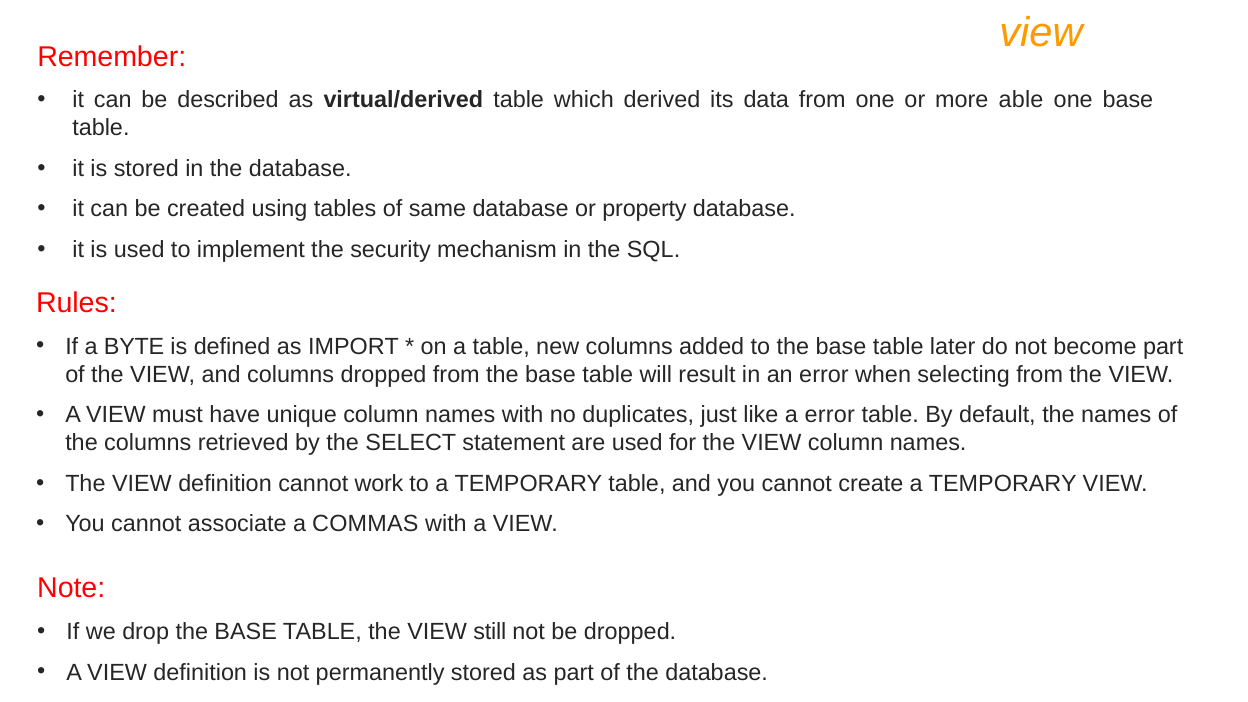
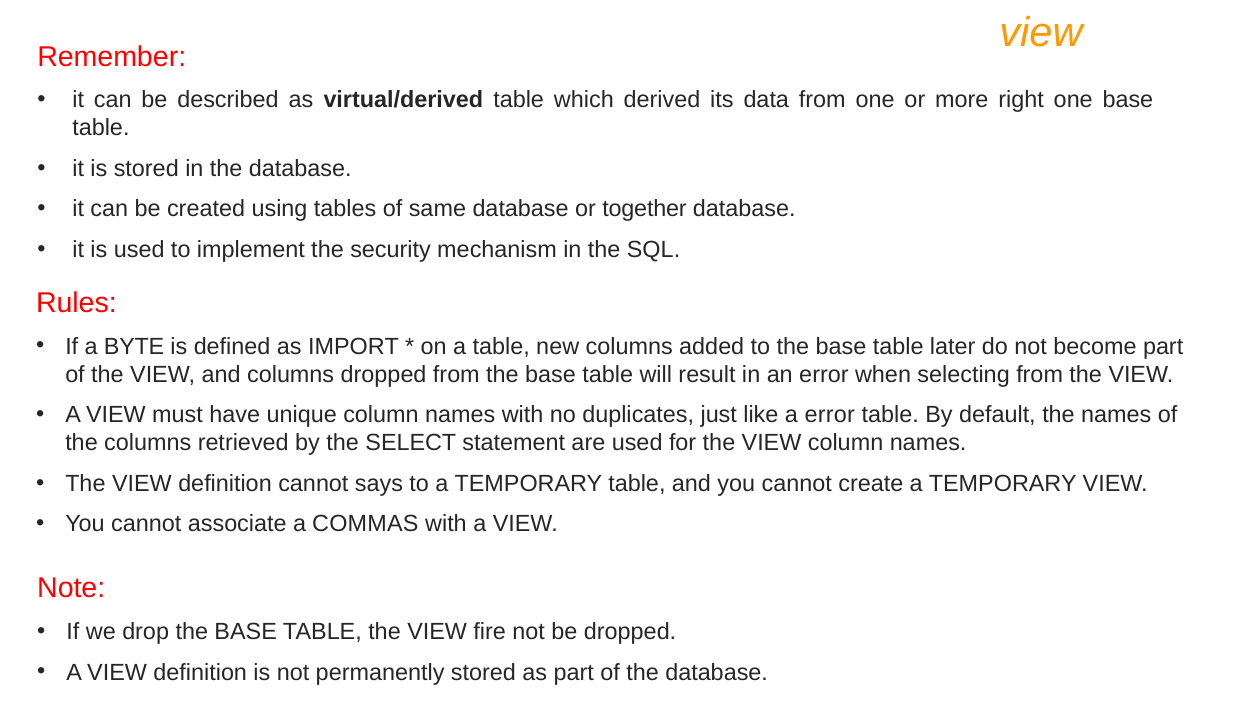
able: able -> right (1021, 100)
property: property -> together (645, 209)
work: work -> says (379, 484)
still: still -> fire (490, 632)
